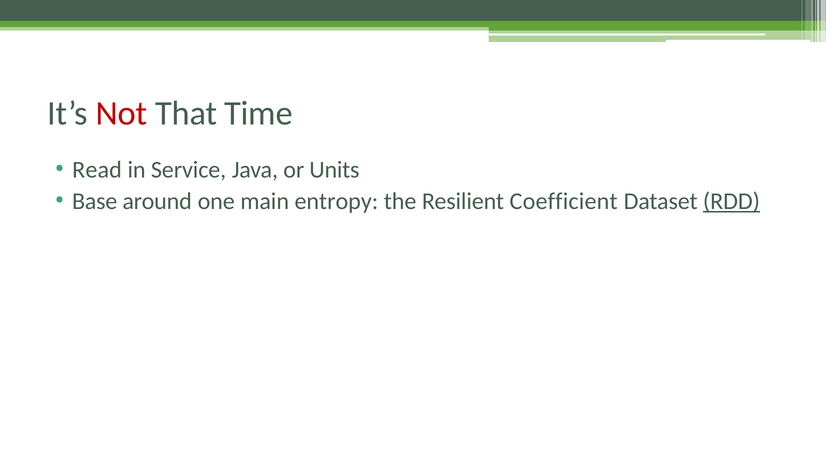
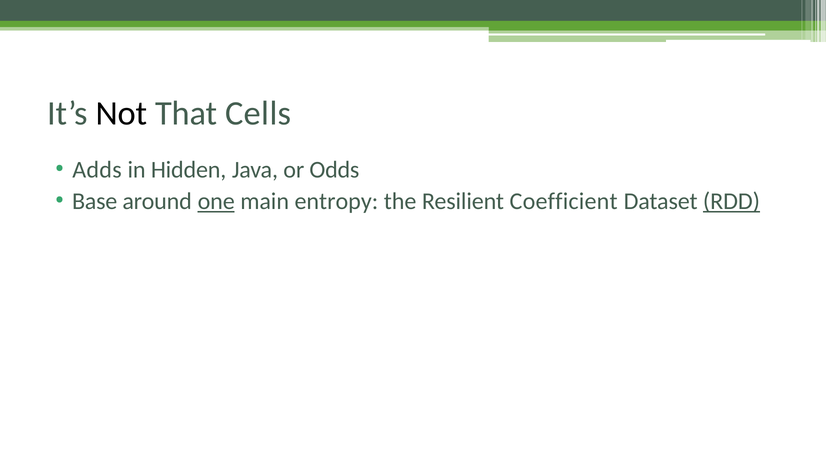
Not colour: red -> black (121, 114)
Time: Time -> Cells (258, 114)
Read: Read -> Adds (97, 170)
Service: Service -> Hidden (189, 170)
Units: Units -> Odds (334, 170)
one underline: none -> present (216, 202)
